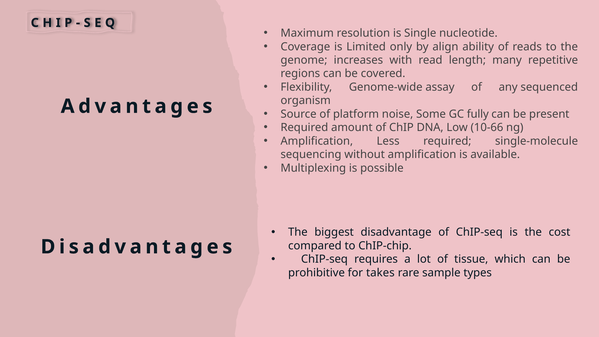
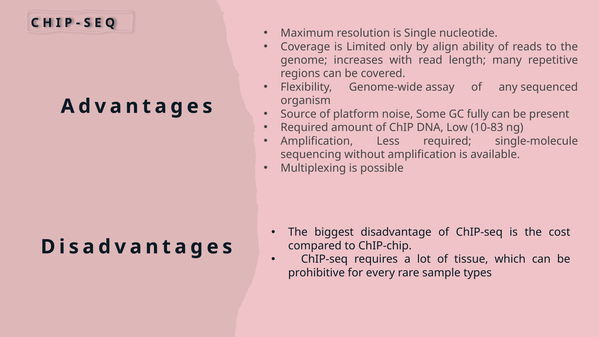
10-66: 10-66 -> 10-83 (487, 128)
takes: takes -> every (380, 273)
